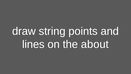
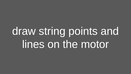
about: about -> motor (95, 44)
